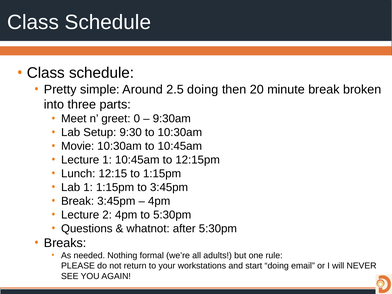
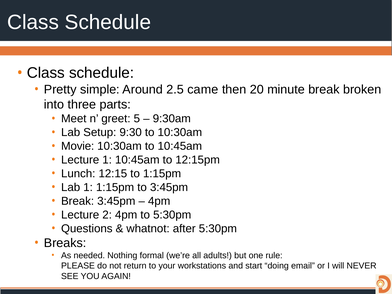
2.5 doing: doing -> came (203, 89)
0: 0 -> 5 (137, 119)
